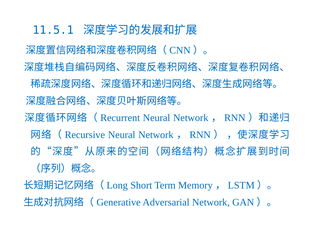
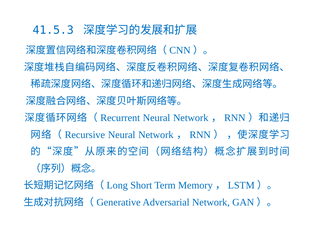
11.5.1: 11.5.1 -> 41.5.3 (53, 30)
